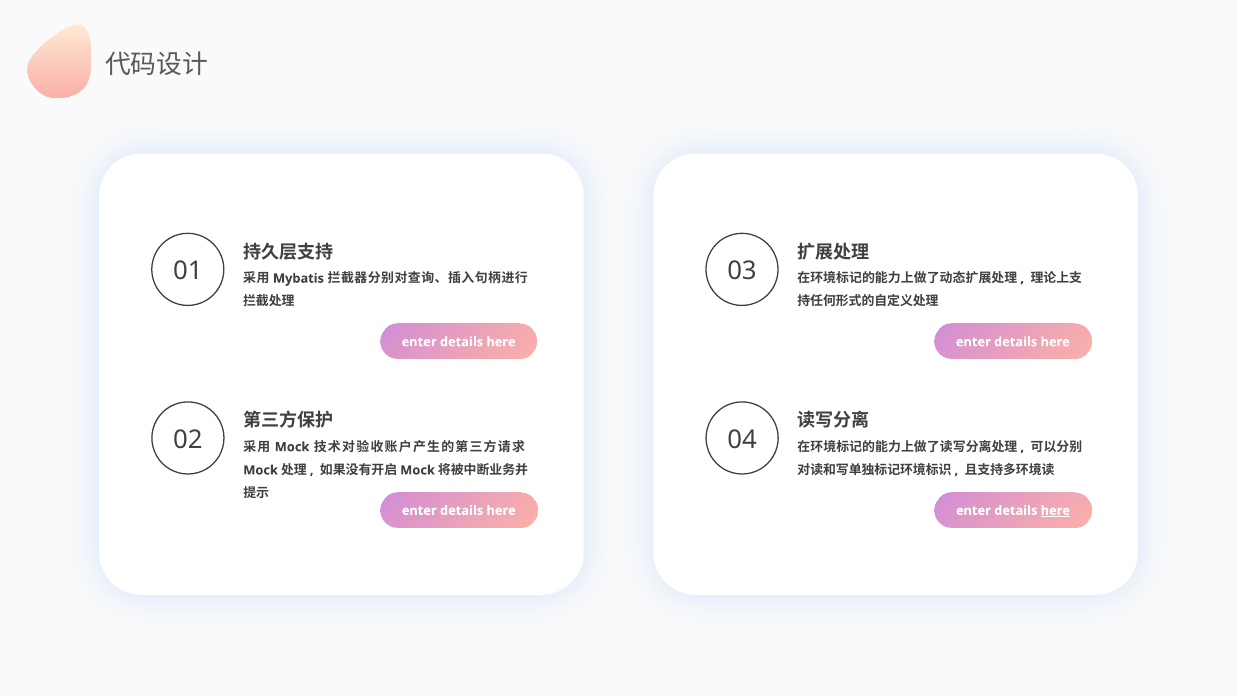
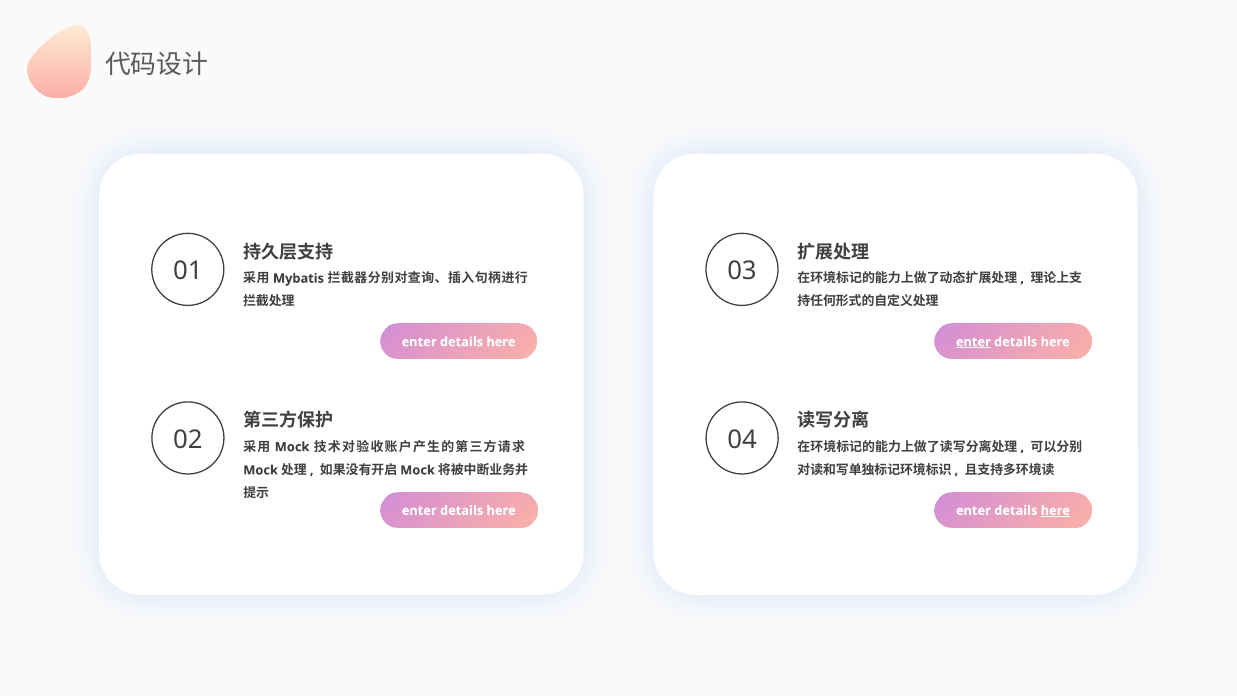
enter underline: none -> present (973, 342)
